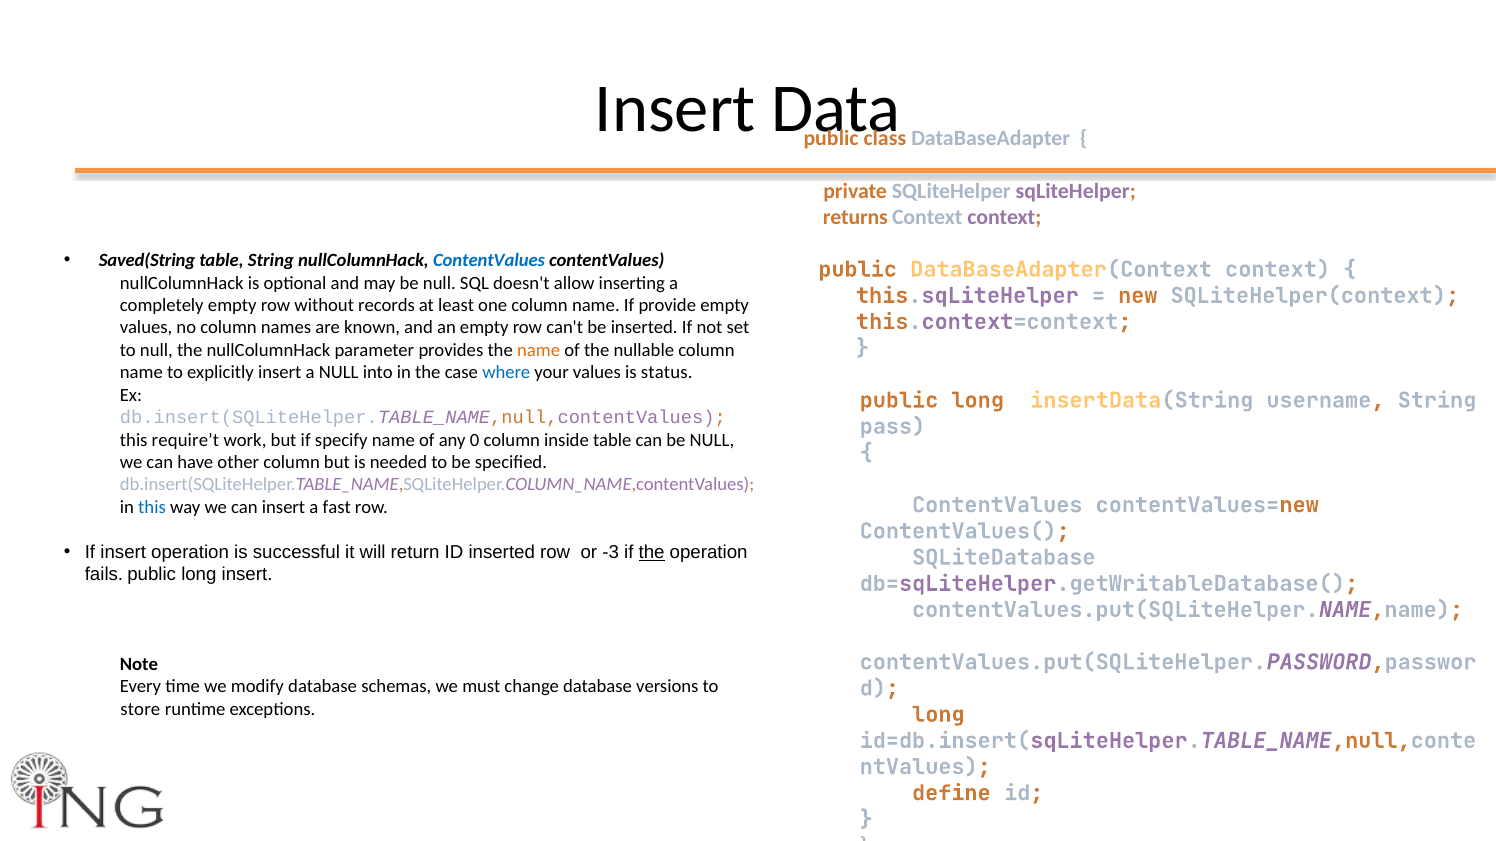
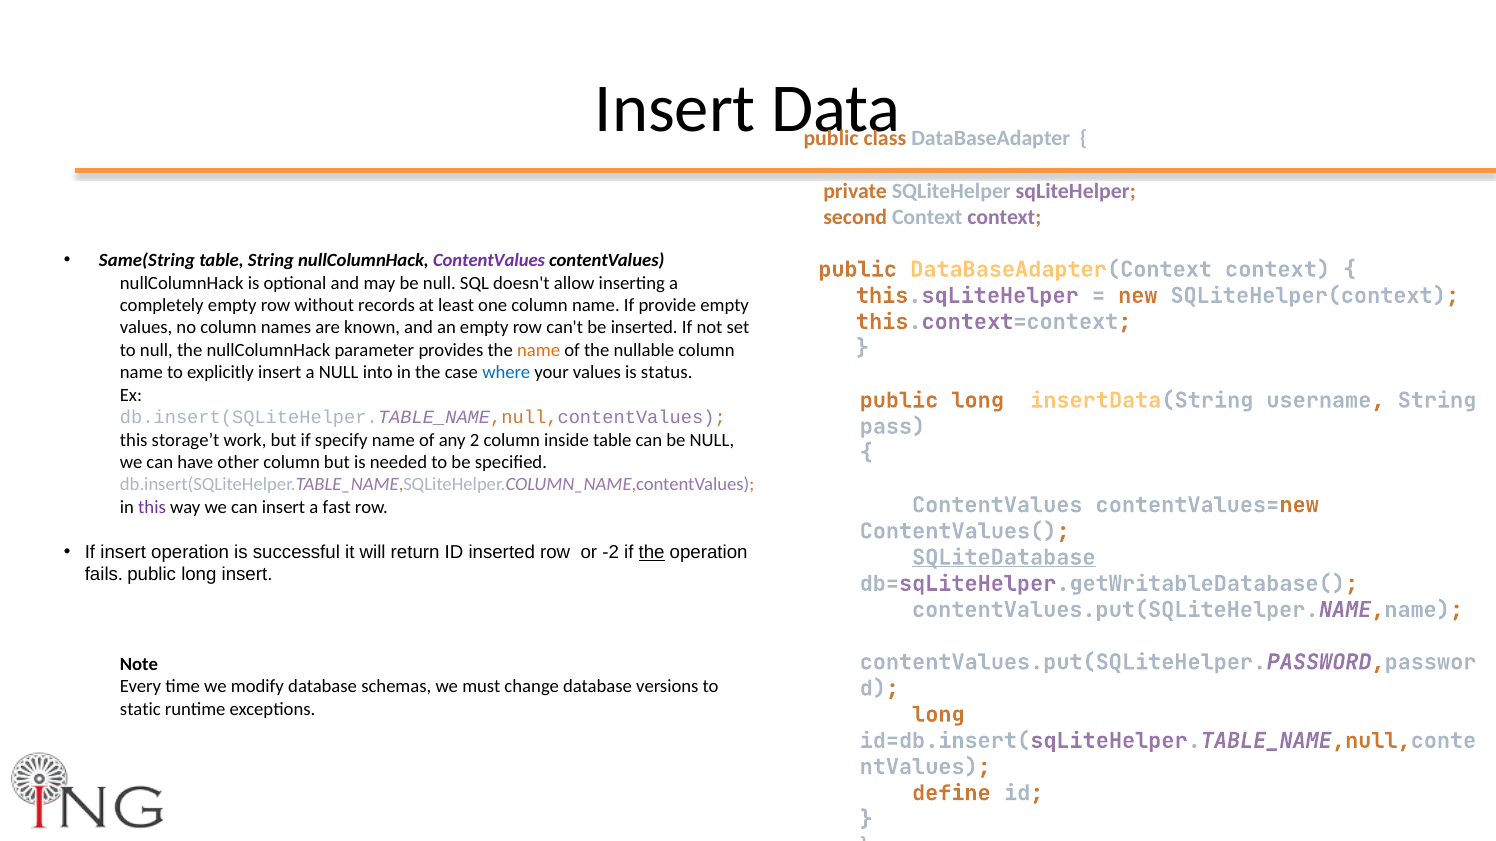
returns: returns -> second (855, 217)
Saved(String: Saved(String -> Same(String (147, 261)
ContentValues colour: blue -> purple (489, 261)
require’t: require’t -> storage’t (186, 440)
0: 0 -> 2 (475, 440)
this colour: blue -> purple (152, 508)
-3: -3 -> -2 (611, 552)
SQLiteDatabase underline: none -> present (1004, 558)
store: store -> static (140, 709)
